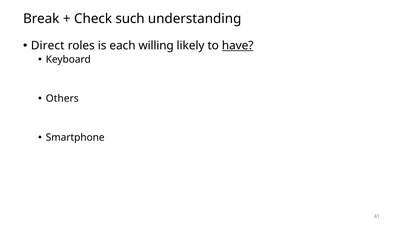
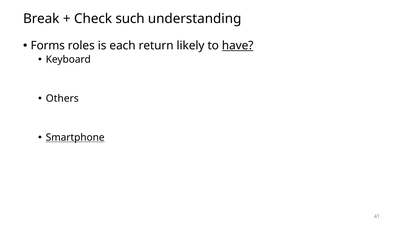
Direct: Direct -> Forms (48, 46)
willing: willing -> return (156, 46)
Smartphone underline: none -> present (75, 137)
